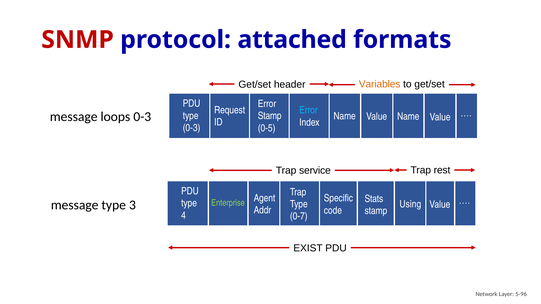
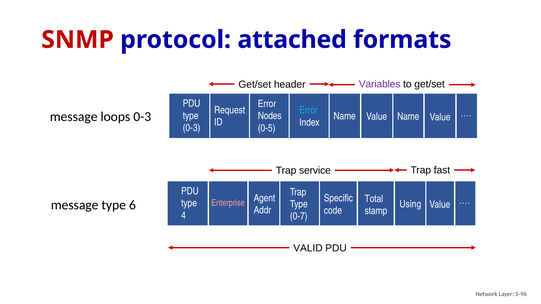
Variables colour: orange -> purple (380, 84)
Stamp: Stamp -> Nodes (270, 116)
rest: rest -> fast (442, 170)
Stats: Stats -> Total (374, 199)
Enterprise colour: light green -> pink (228, 203)
3: 3 -> 6 (132, 205)
EXIST: EXIST -> VALID (308, 248)
